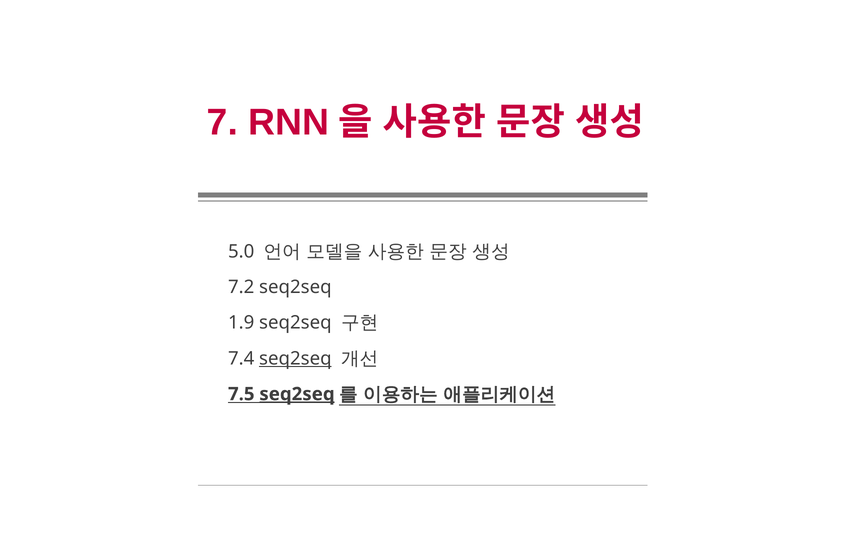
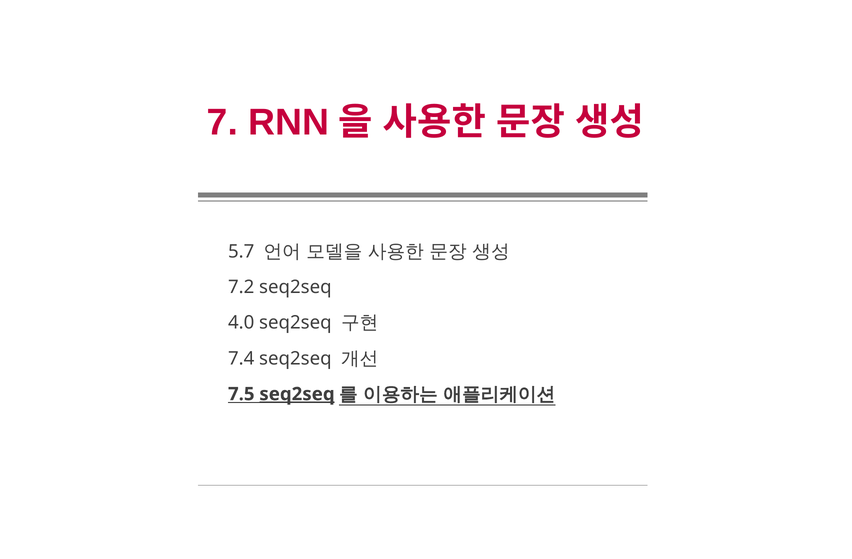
5.0: 5.0 -> 5.7 (241, 252)
1.9: 1.9 -> 4.0 (241, 323)
seq2seq underline: present -> none (295, 359)
